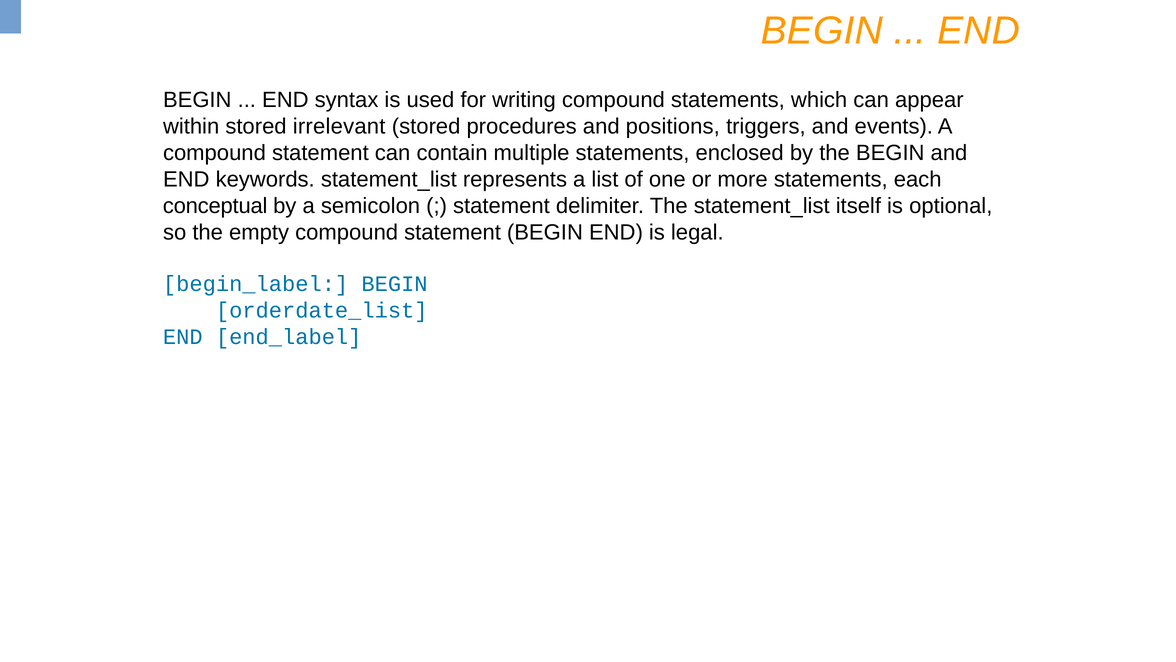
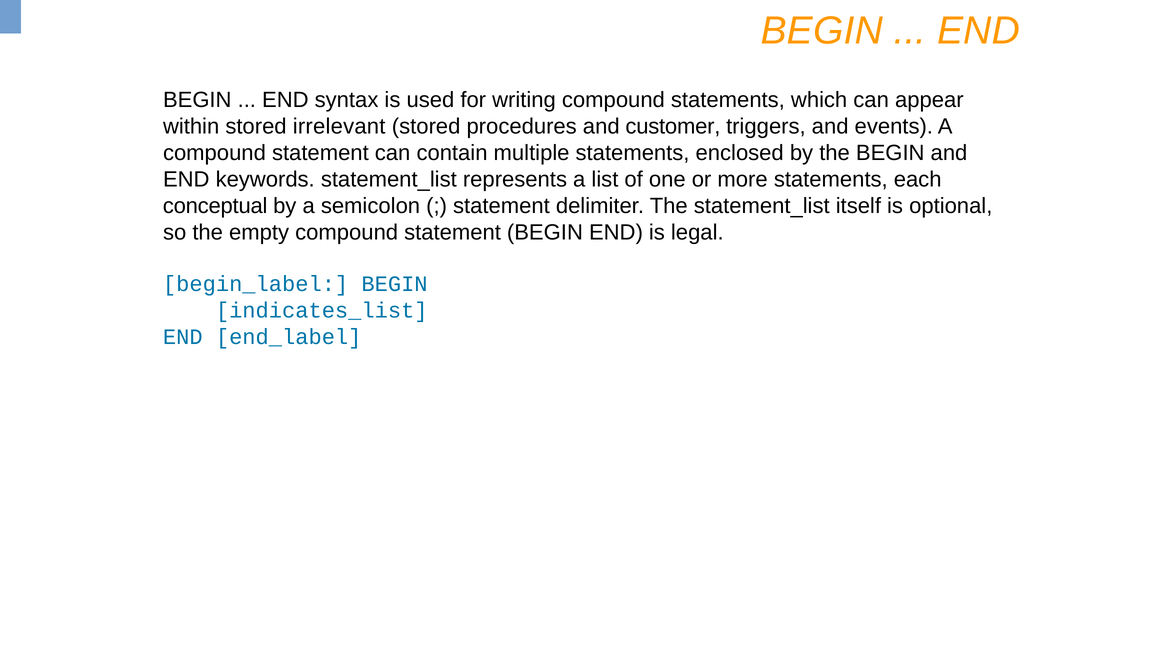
positions: positions -> customer (673, 126)
orderdate_list: orderdate_list -> indicates_list (322, 310)
